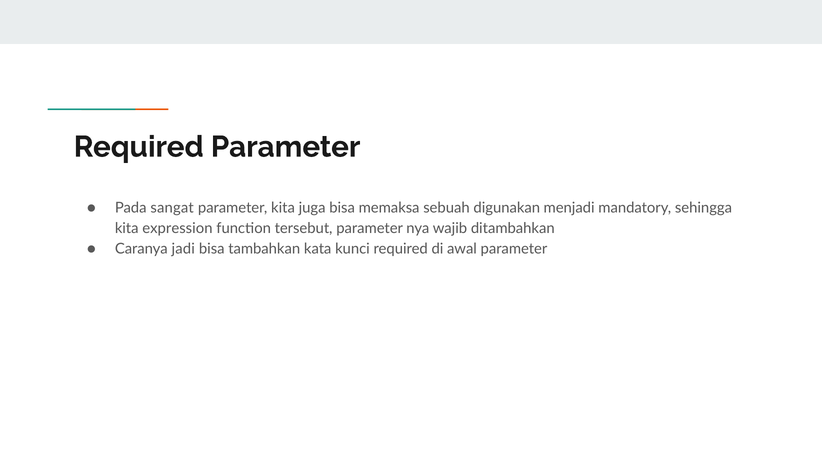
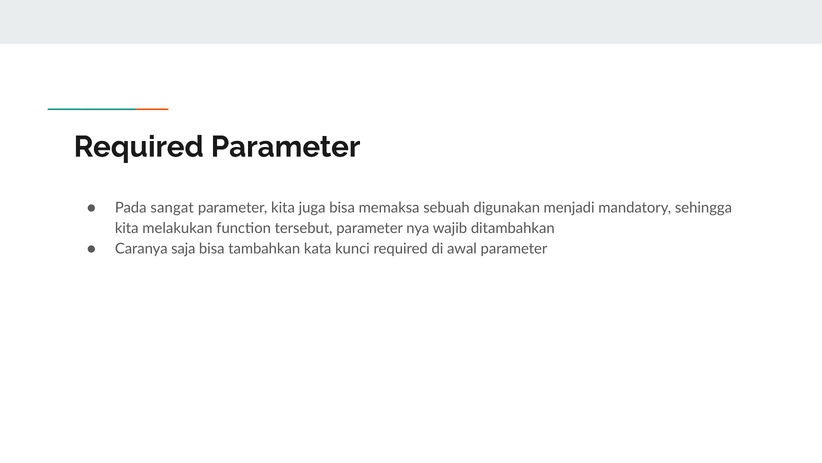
expression: expression -> melakukan (177, 228)
jadi: jadi -> saja (183, 249)
